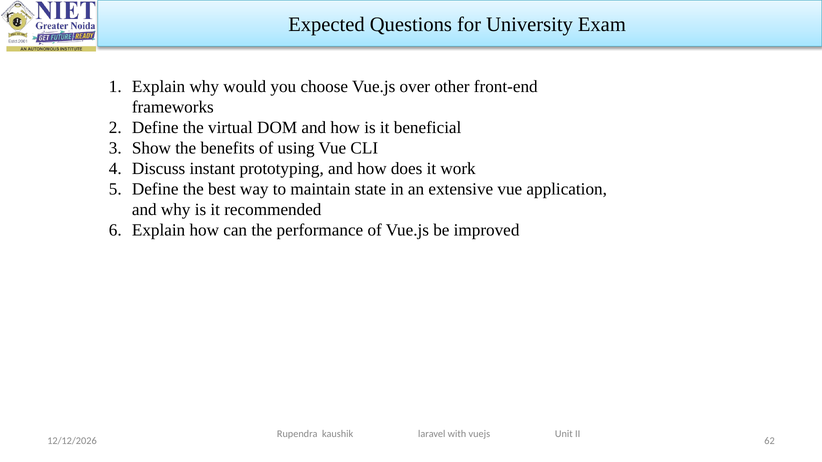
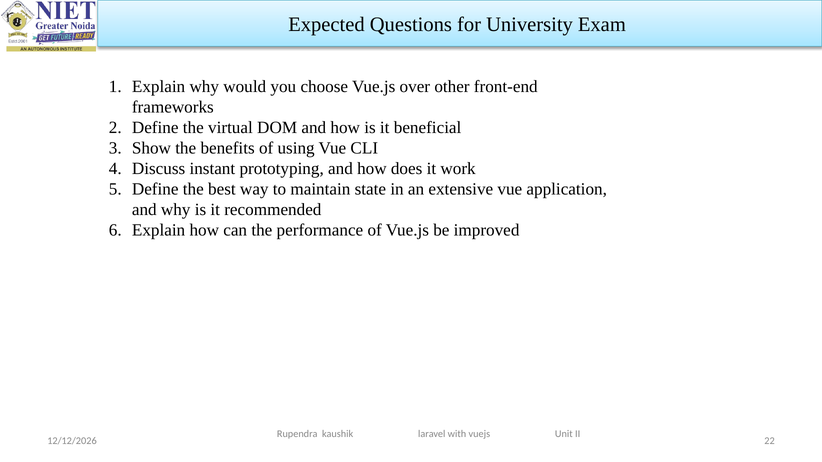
62: 62 -> 22 (770, 441)
